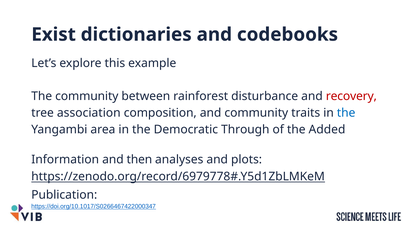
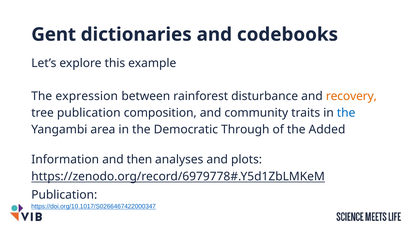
Exist: Exist -> Gent (54, 35)
The community: community -> expression (87, 96)
recovery colour: red -> orange (351, 96)
tree association: association -> publication (89, 113)
